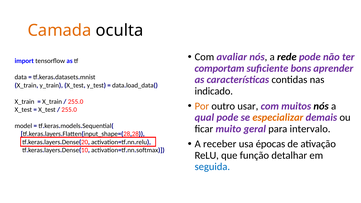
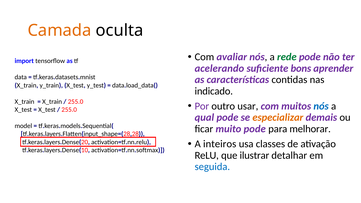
rede colour: black -> green (287, 57)
comportam: comportam -> acelerando (219, 68)
Por colour: orange -> purple (202, 106)
nós colour: black -> blue (321, 106)
muito geral: geral -> pode (255, 129)
intervalo: intervalo -> melhorar (310, 129)
receber: receber -> inteiros (220, 144)
épocas: épocas -> classes (270, 144)
função: função -> ilustrar (254, 155)
